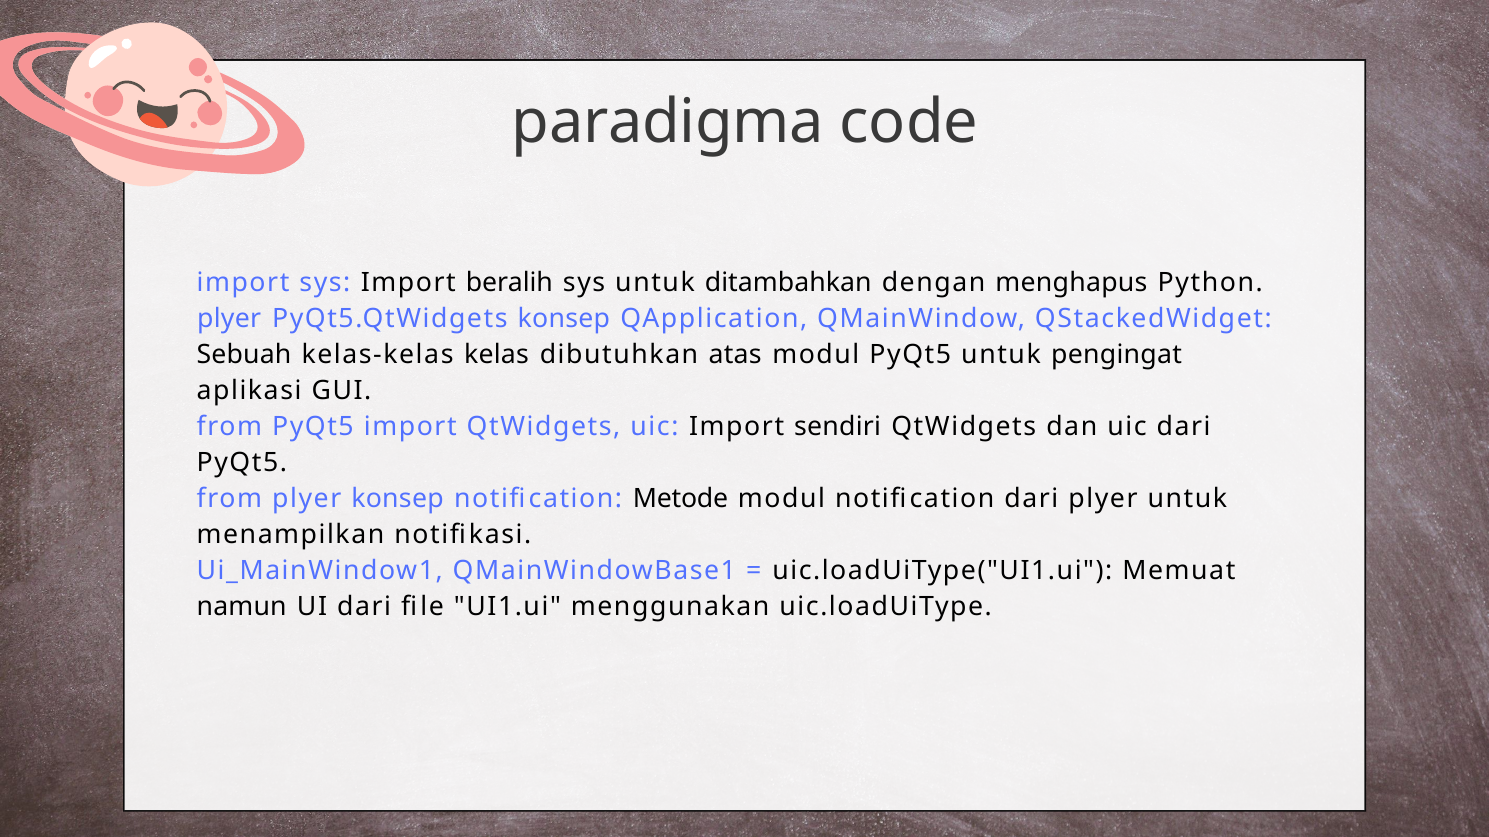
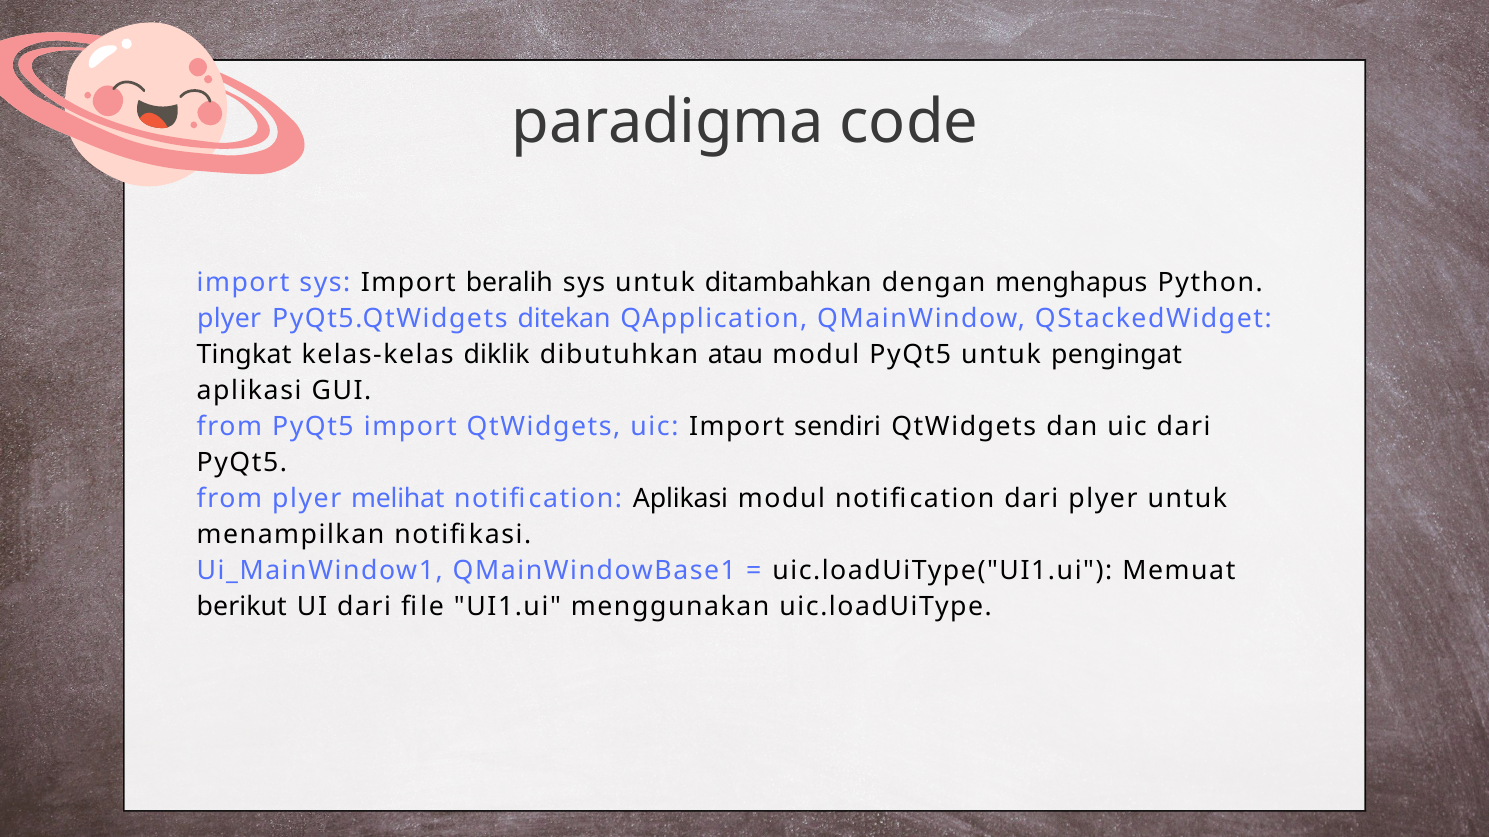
PyQt5.QtWidgets konsep: konsep -> ditekan (564, 319)
Sebuah: Sebuah -> Tingkat (244, 355)
kelas: kelas -> diklik (497, 355)
atas: atas -> atau (735, 355)
plyer konsep: konsep -> melihat (398, 499)
notification Metode: Metode -> Aplikasi (680, 499)
namun: namun -> berikut (242, 607)
